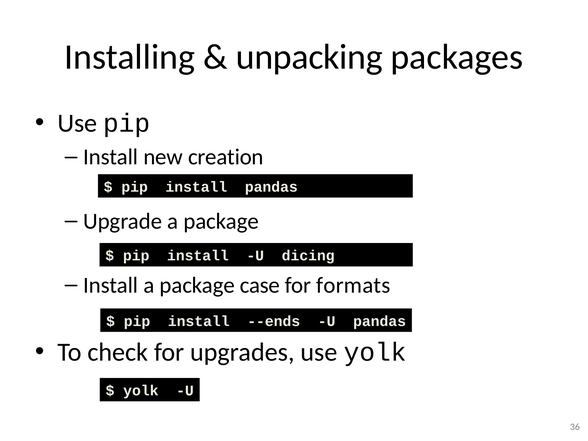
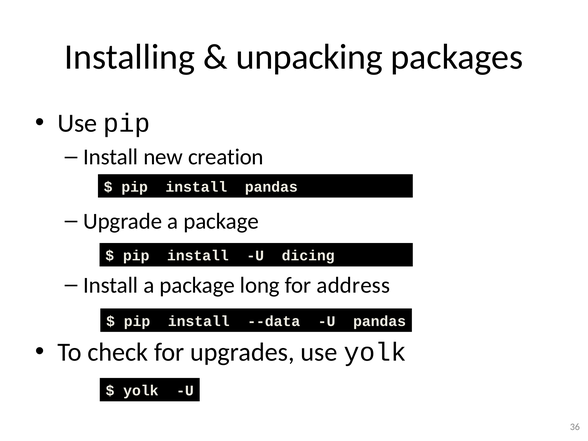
case: case -> long (260, 285)
formats: formats -> address (353, 285)
--ends: --ends -> --data (274, 321)
